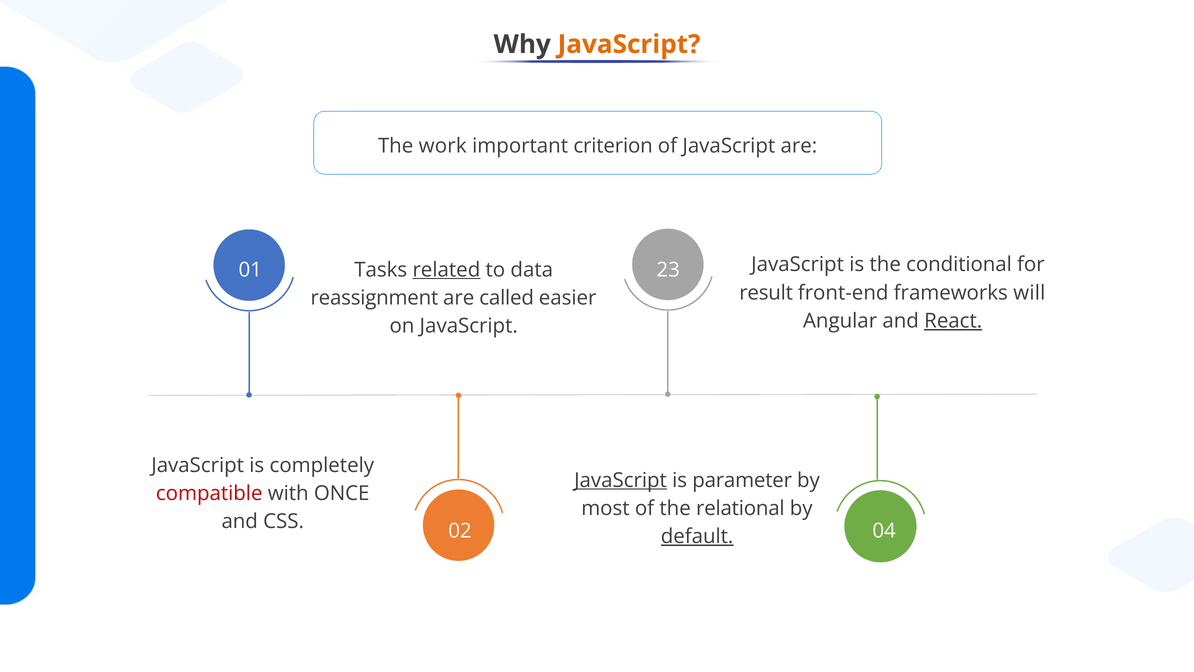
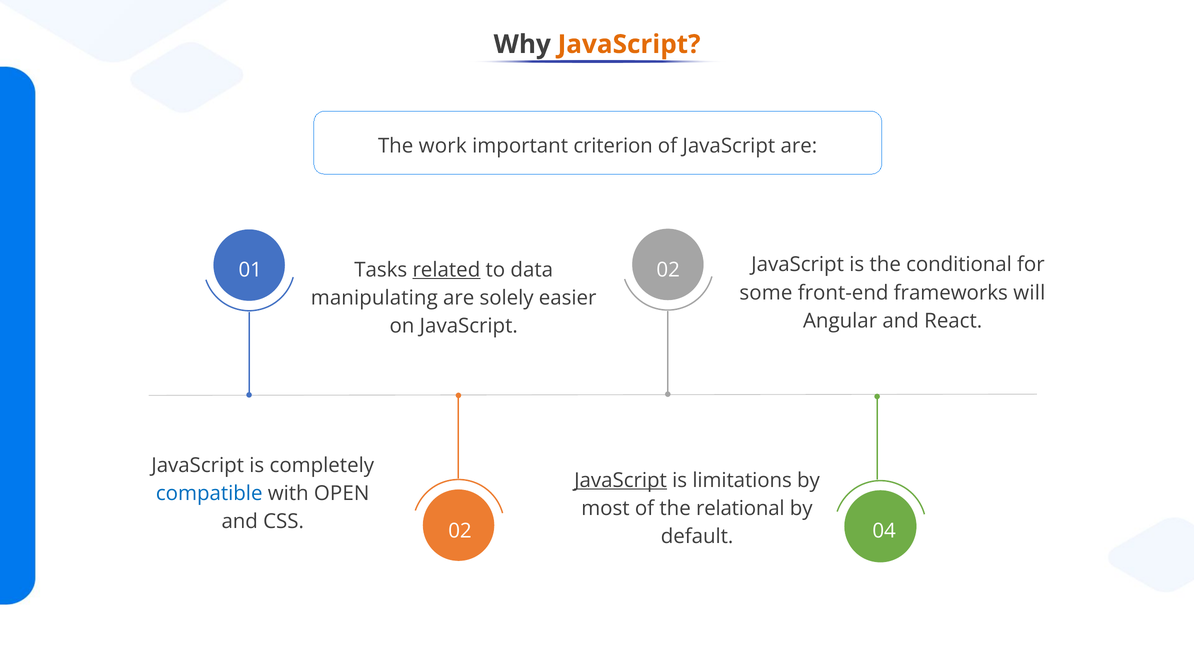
01 23: 23 -> 02 (668, 270)
result: result -> some (766, 293)
reassignment: reassignment -> manipulating (374, 298)
called: called -> solely (507, 298)
React underline: present -> none (953, 321)
parameter: parameter -> limitations (742, 480)
compatible colour: red -> blue (209, 493)
ONCE: ONCE -> OPEN (342, 493)
default underline: present -> none (697, 536)
